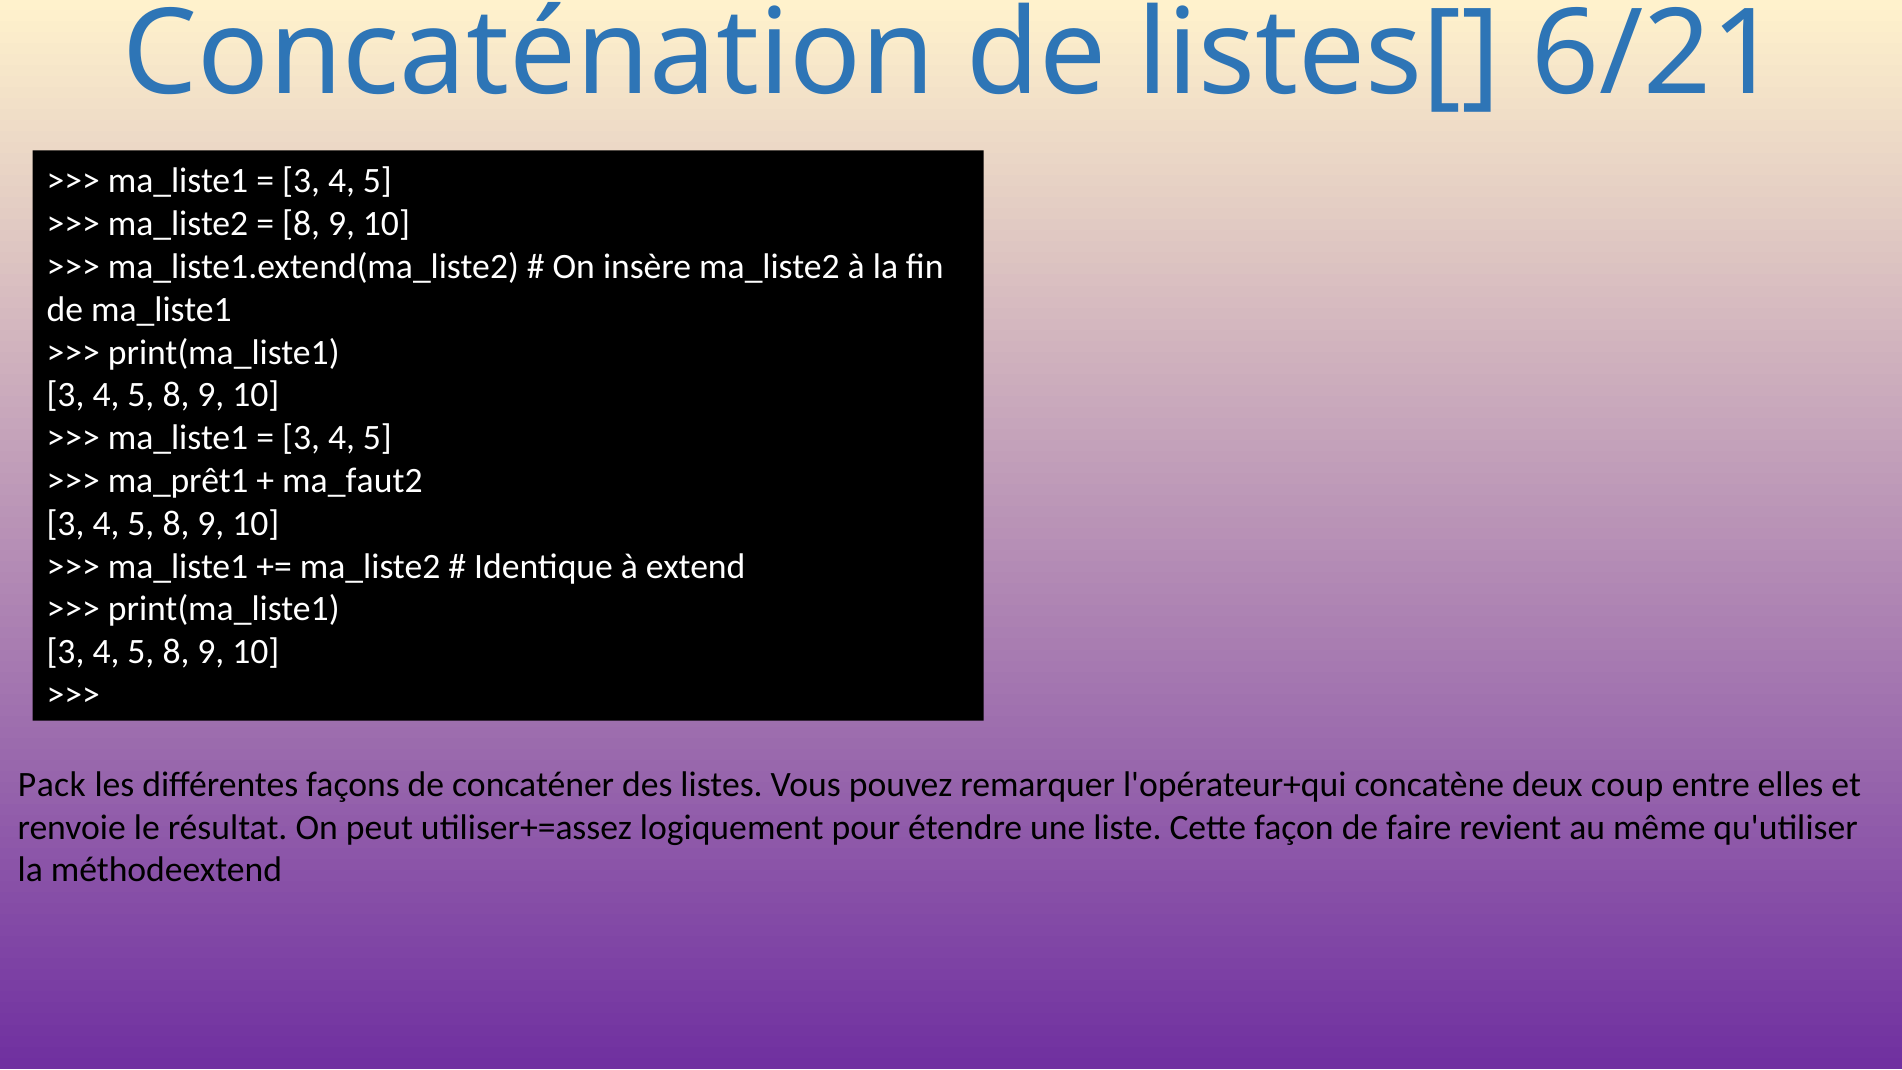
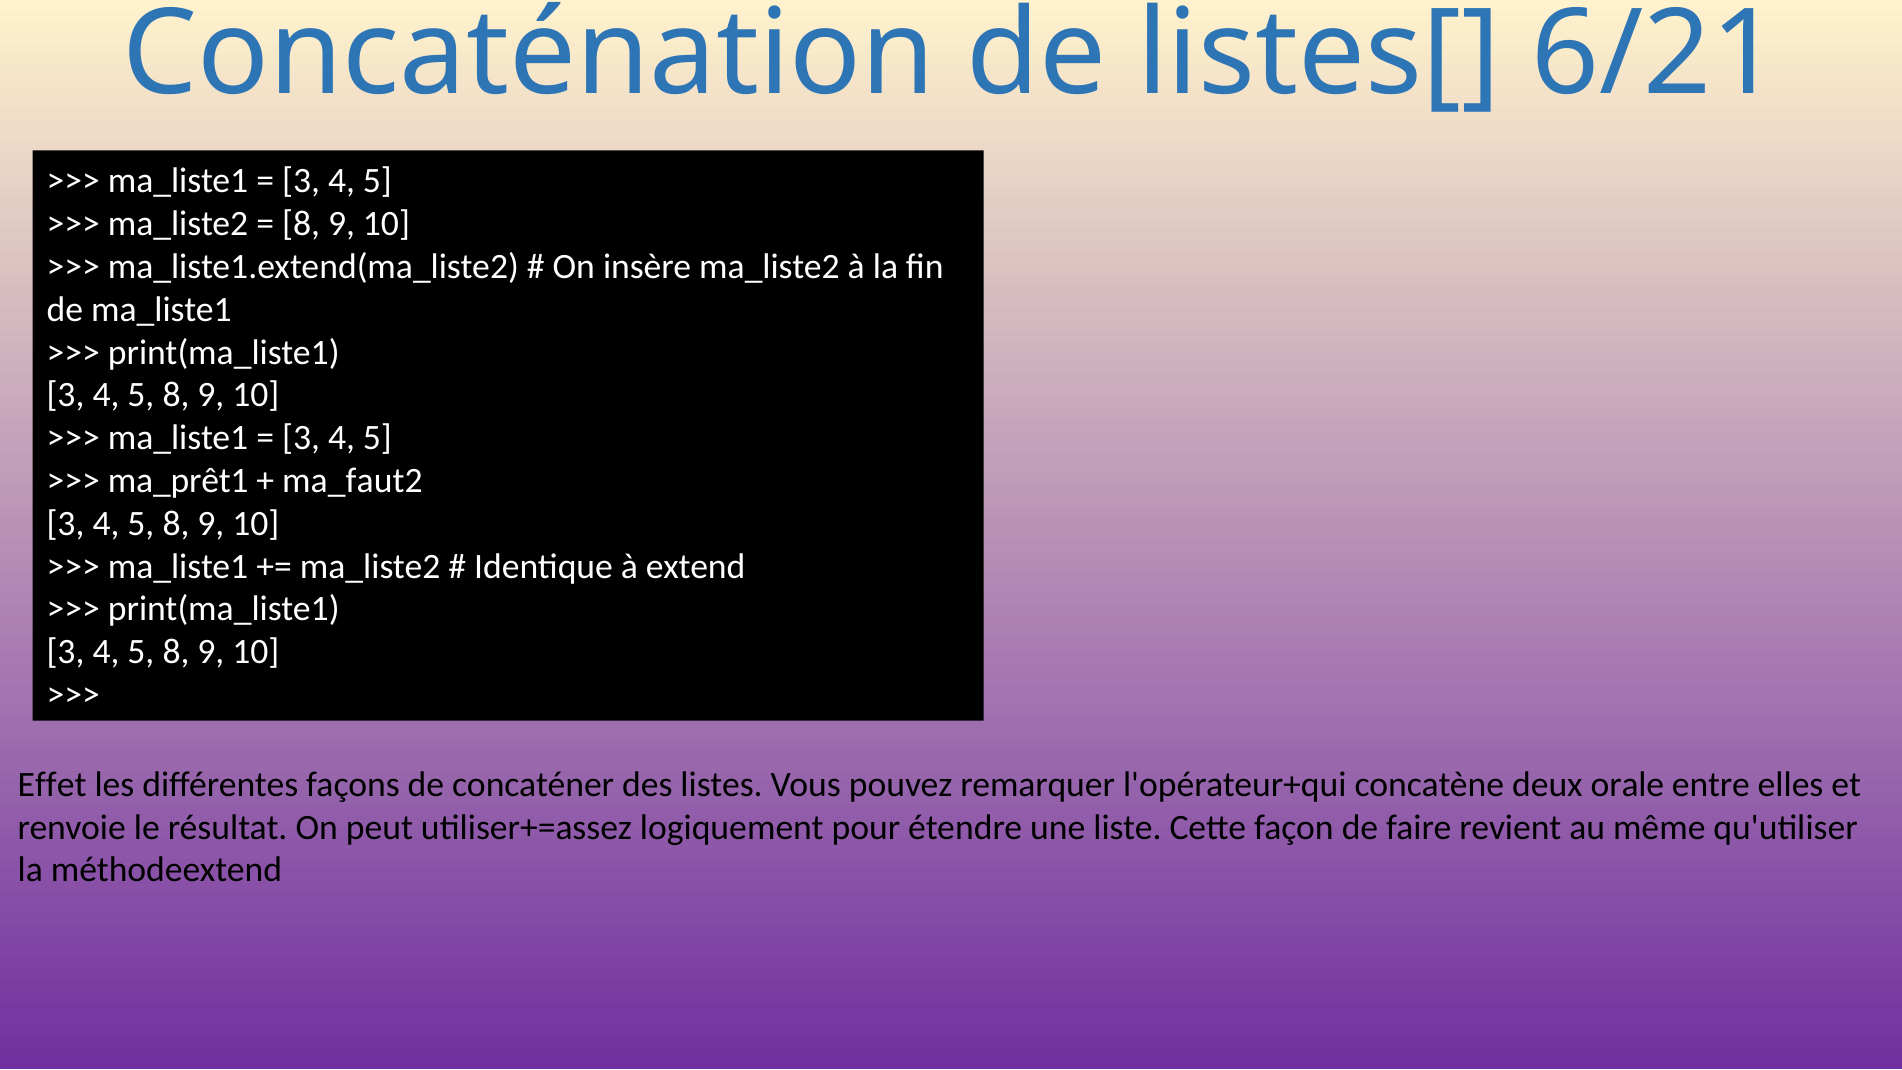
Pack: Pack -> Effet (52, 784)
coup: coup -> orale (1627, 784)
